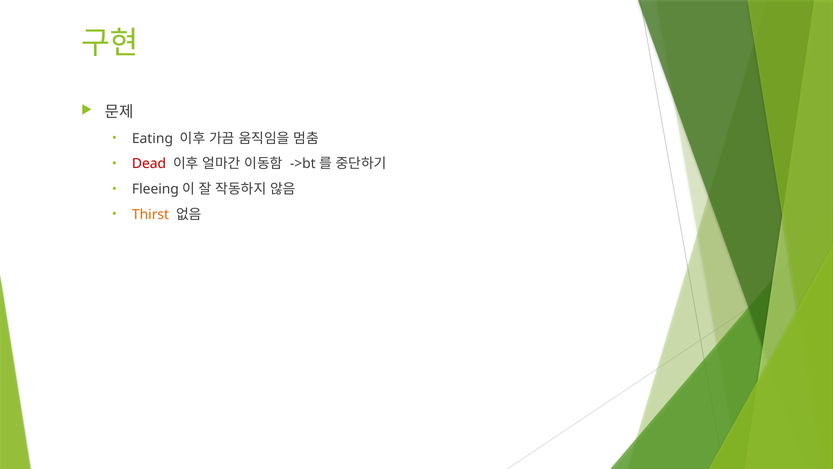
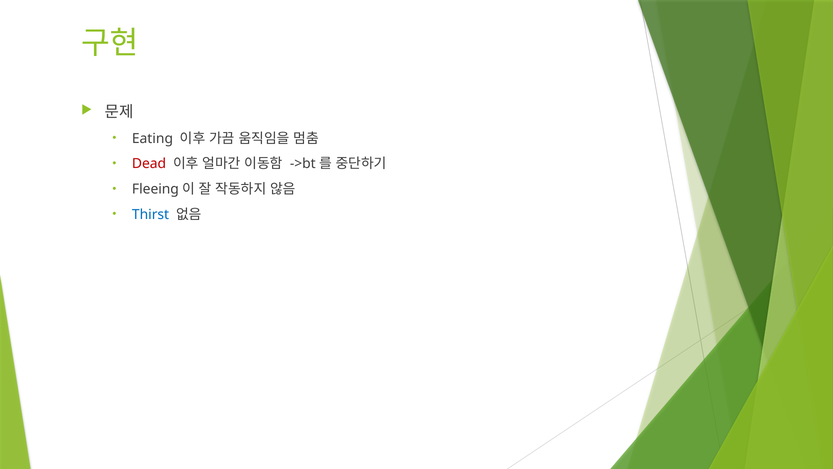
Thirst colour: orange -> blue (151, 214)
